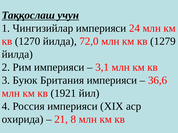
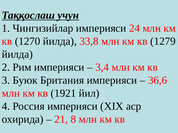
72,0: 72,0 -> 33,8 (89, 41)
3,1: 3,1 -> 3,4 (102, 68)
